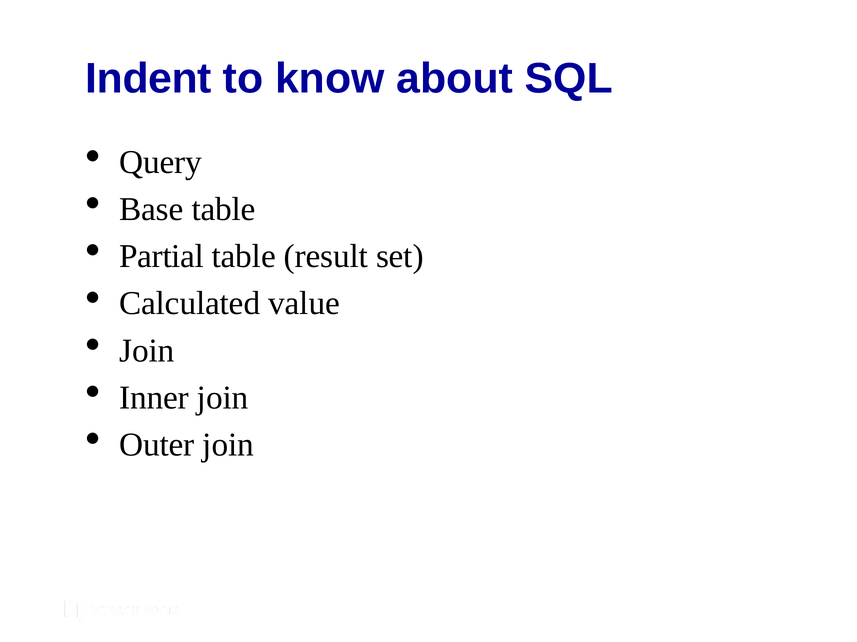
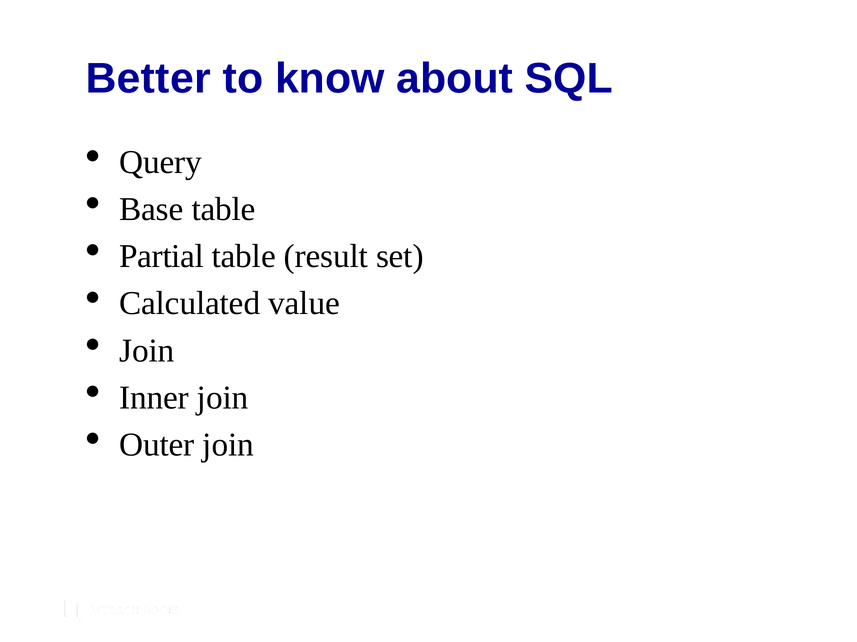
Indent: Indent -> Better (148, 79)
